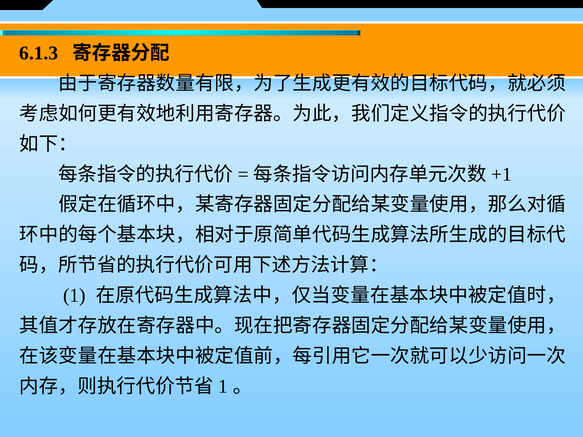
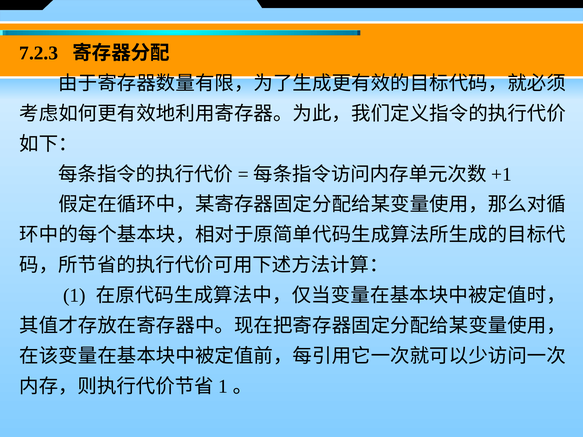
6.1.3: 6.1.3 -> 7.2.3 (39, 53)
